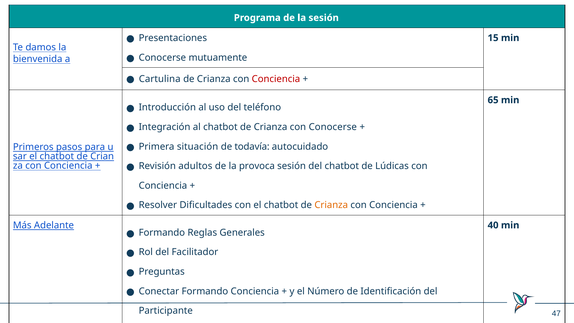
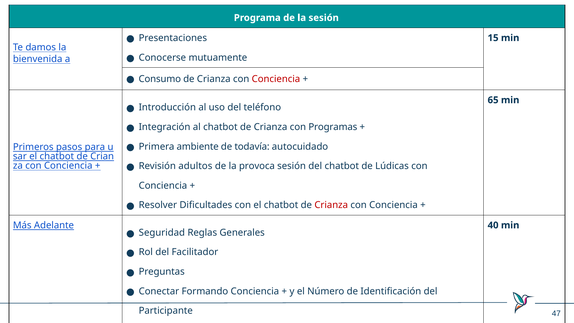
Cartulina: Cartulina -> Consumo (160, 79)
con Conocerse: Conocerse -> Programas (333, 127)
situación: situación -> ambiente (198, 146)
Crianza colour: orange -> red (331, 205)
Formando: Formando -> Seguridad (162, 233)
